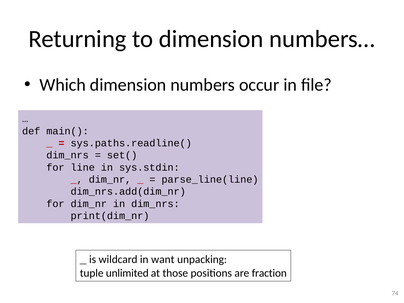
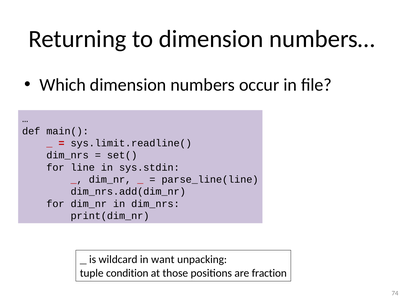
sys.paths.readline(: sys.paths.readline( -> sys.limit.readline( (131, 143)
unlimited: unlimited -> condition (127, 273)
